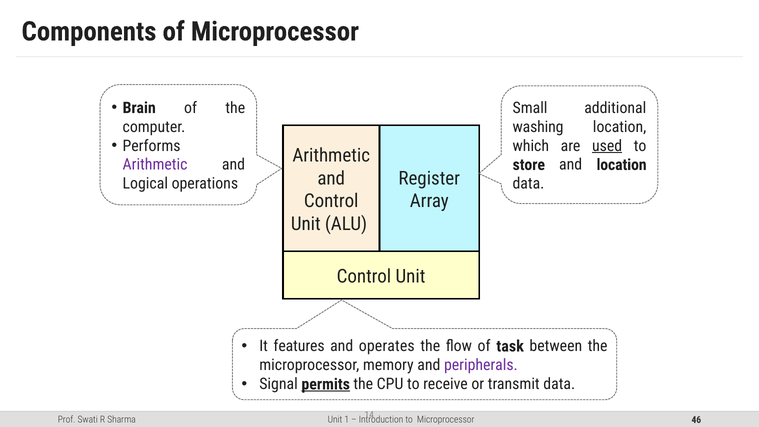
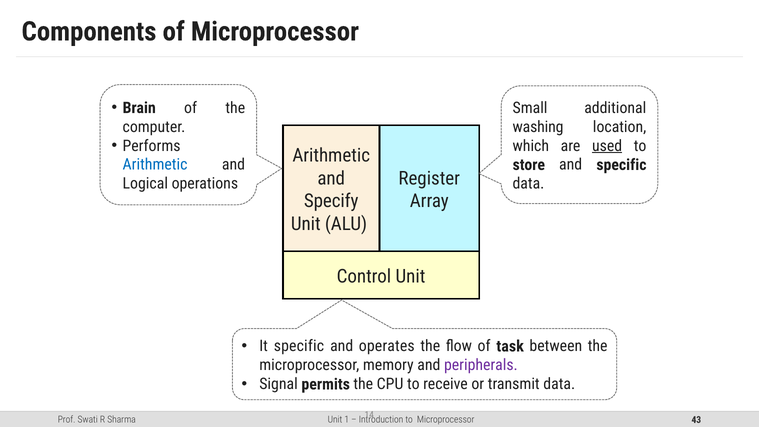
Arithmetic colour: purple -> blue (155, 165)
and location: location -> specific (621, 165)
Control: Control -> Specify (331, 201)
It features: features -> specific (299, 346)
permits underline: present -> none (326, 384)
46: 46 -> 43 (696, 420)
